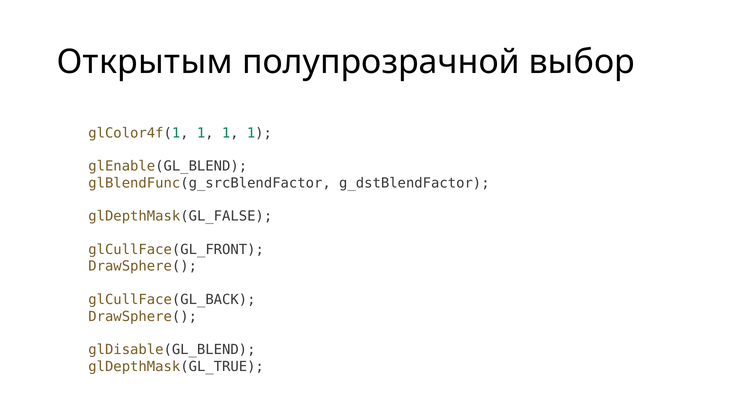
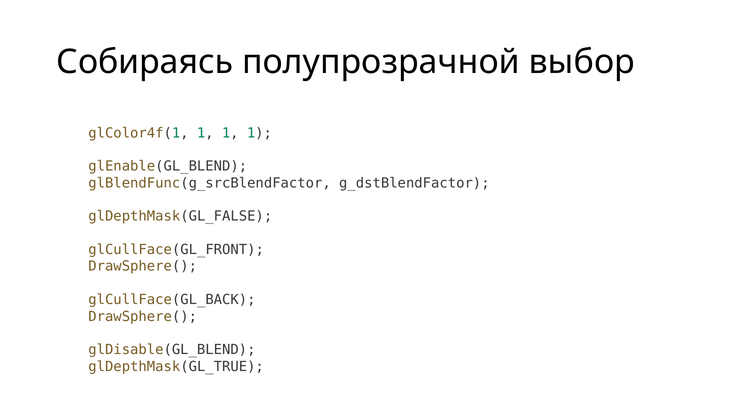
Открытым: Открытым -> Собираясь (145, 62)
